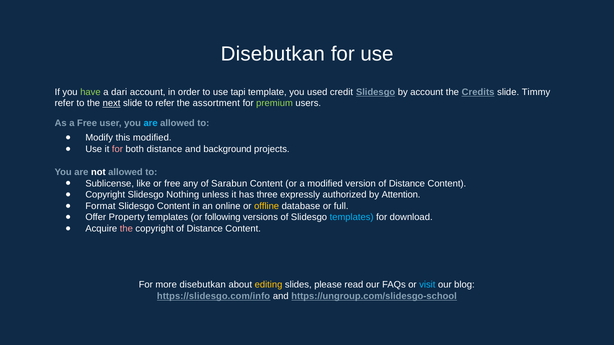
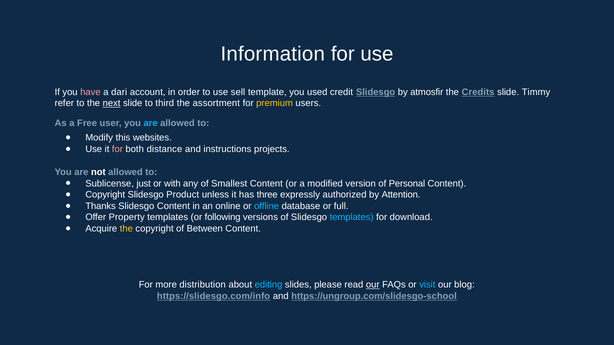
Disebutkan: Disebutkan -> Information (273, 54)
have colour: light green -> pink (90, 92)
tapi: tapi -> sell (238, 92)
by account: account -> atmosfir (427, 92)
to refer: refer -> third (165, 103)
premium colour: light green -> yellow (275, 103)
this modified: modified -> websites (152, 138)
background: background -> instructions (227, 149)
like: like -> just (144, 184)
or free: free -> with (172, 184)
Sarabun: Sarabun -> Smallest (229, 184)
version of Distance: Distance -> Personal (407, 184)
Nothing: Nothing -> Product (183, 195)
Format: Format -> Thanks (101, 206)
offline colour: yellow -> light blue (267, 206)
the colour: pink -> yellow (126, 229)
copyright of Distance: Distance -> Between (205, 229)
more disebutkan: disebutkan -> distribution (203, 285)
editing colour: yellow -> light blue (269, 285)
our underline: none -> present (373, 285)
